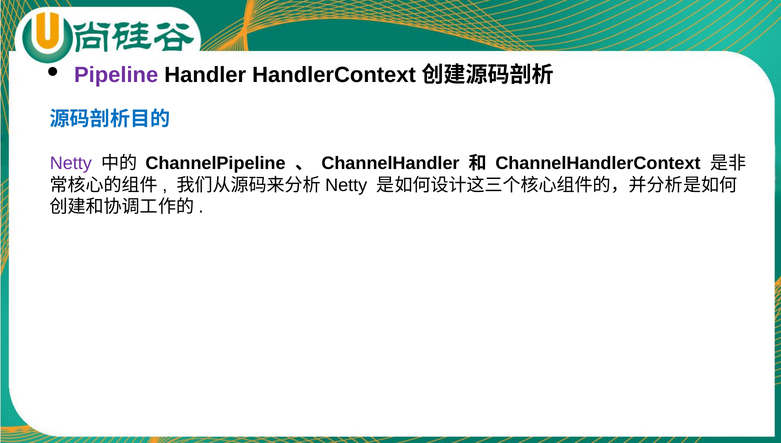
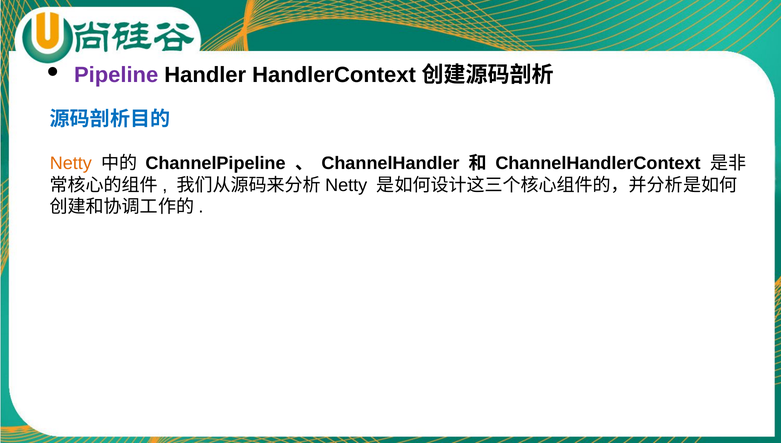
Netty colour: purple -> orange (71, 164)
